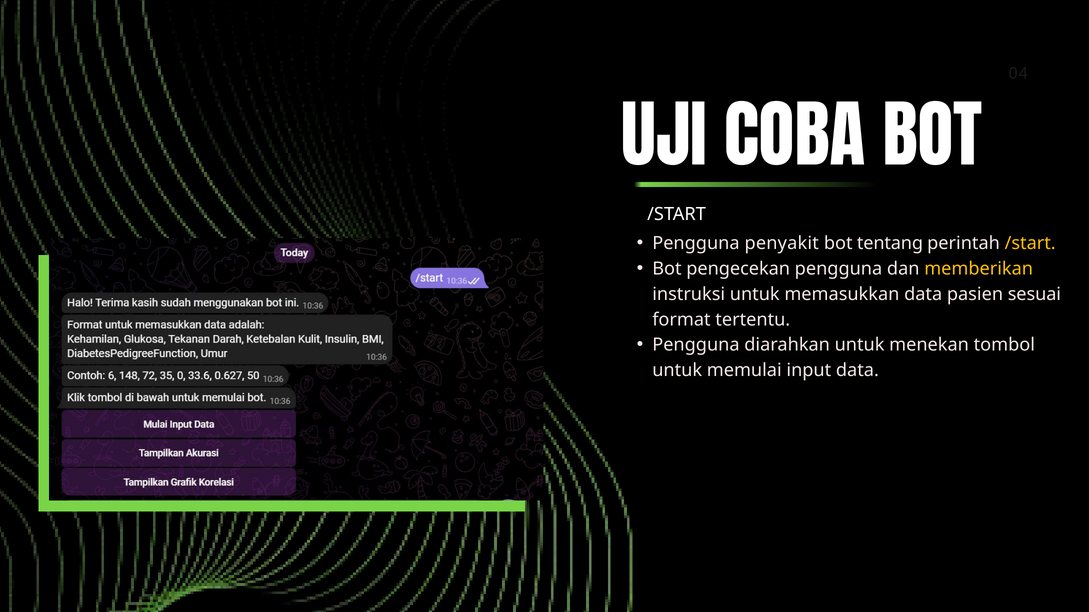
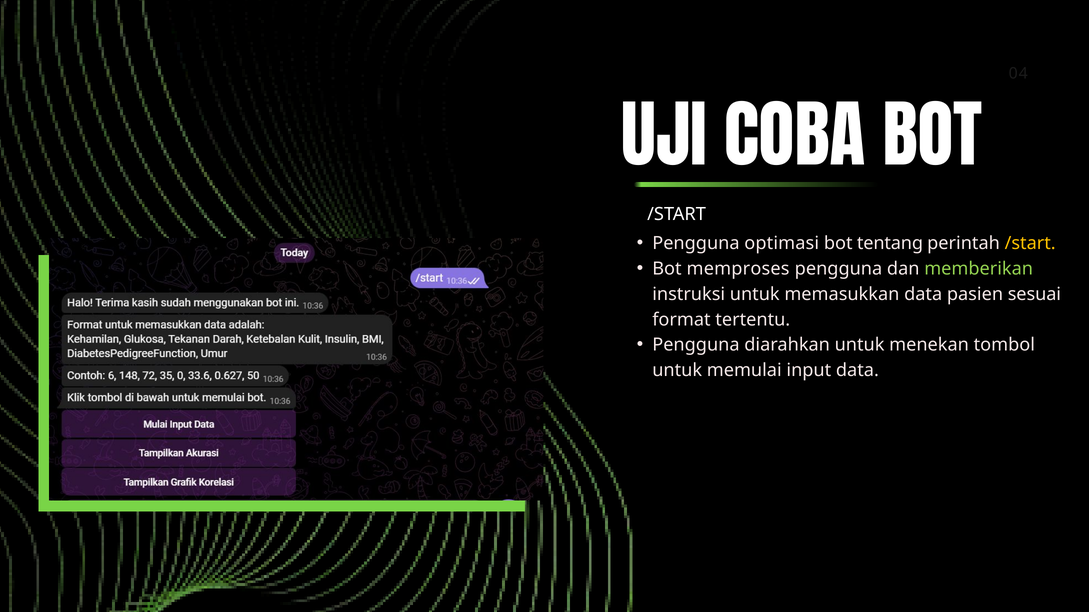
penyakit: penyakit -> optimasi (782, 244)
pengecekan: pengecekan -> memproses (738, 269)
memberikan colour: yellow -> light green (979, 269)
